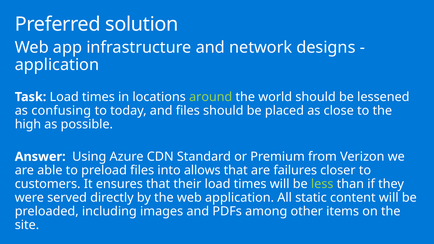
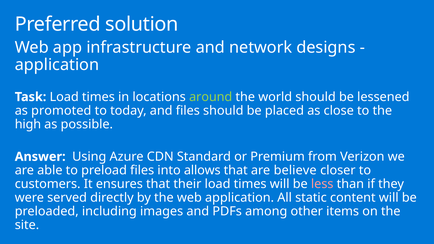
confusing: confusing -> promoted (61, 111)
failures: failures -> believe (295, 170)
less colour: light green -> pink (322, 184)
